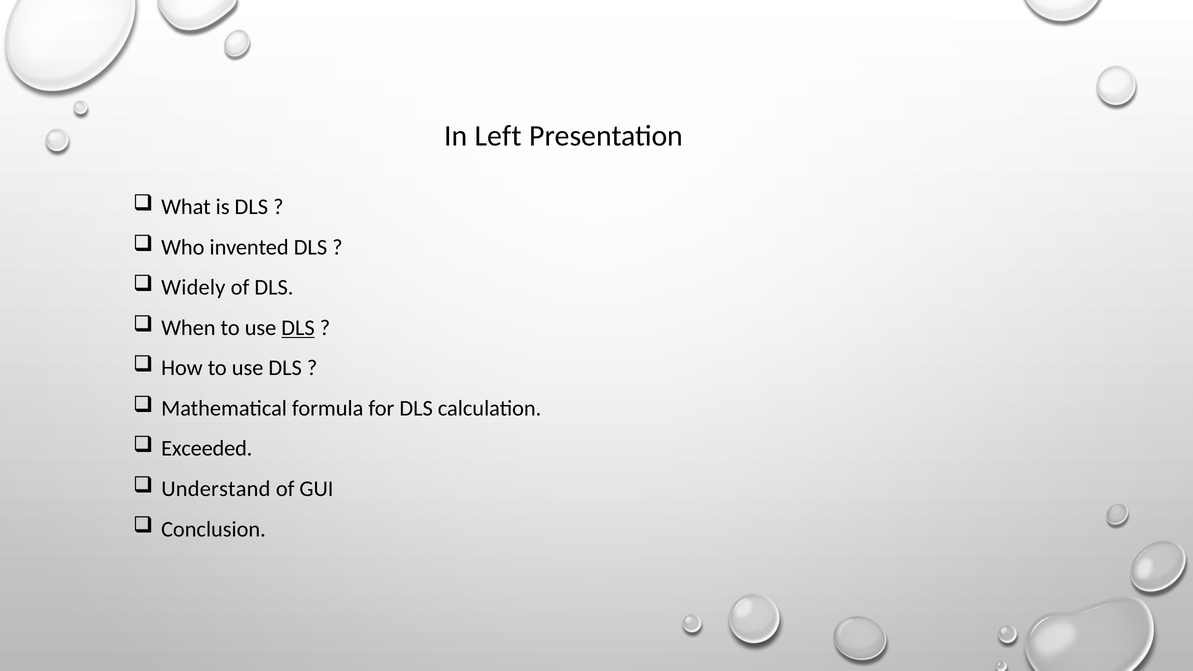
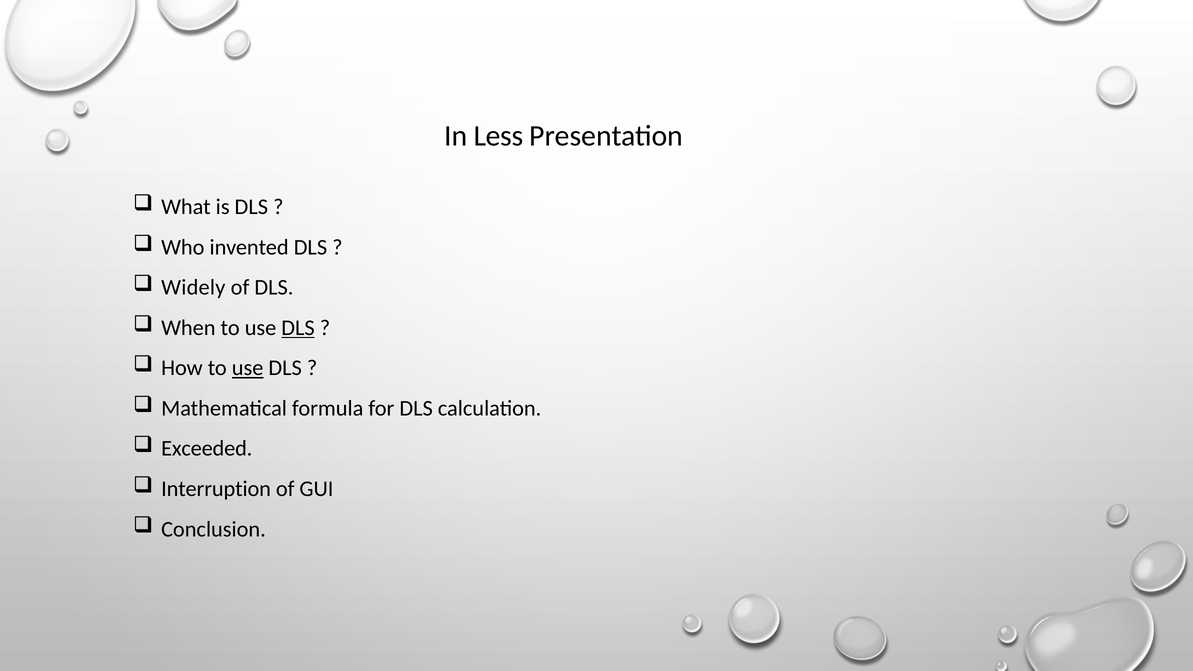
Left: Left -> Less (498, 136)
use underline: none -> present (248, 368)
Understand: Understand -> Interruption (216, 489)
